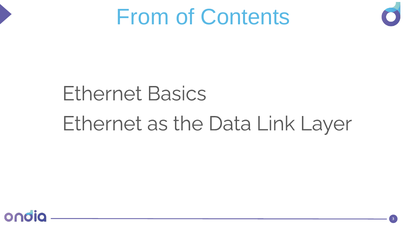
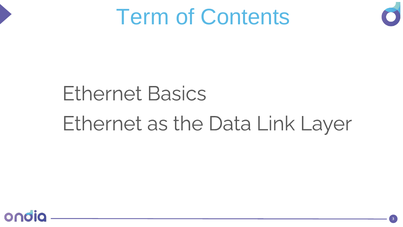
From: From -> Term (143, 17)
